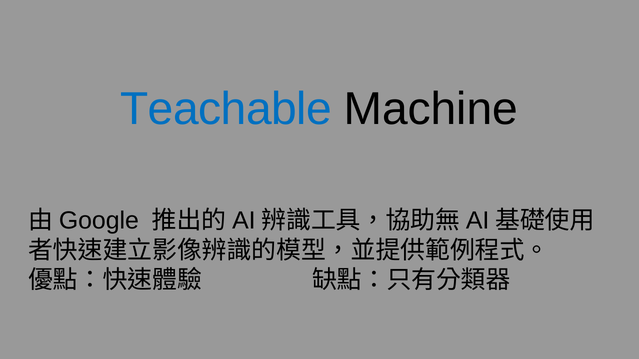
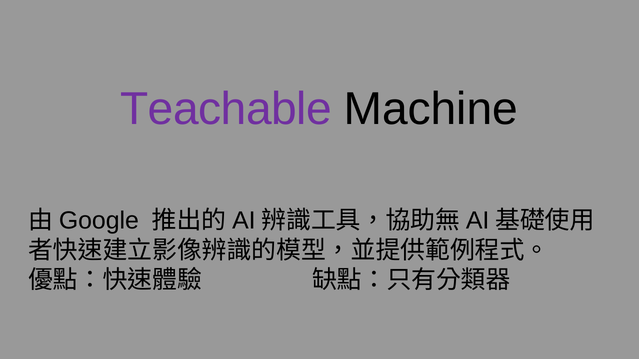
Teachable colour: blue -> purple (226, 109)
